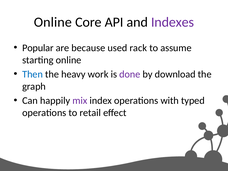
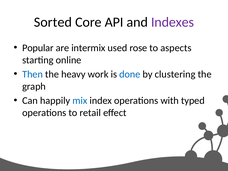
Online: Online -> Sorted (53, 22)
because: because -> intermix (88, 48)
rack: rack -> rose (138, 48)
assume: assume -> aspects (176, 48)
done colour: purple -> blue (130, 74)
download: download -> clustering (175, 74)
mix colour: purple -> blue (80, 101)
